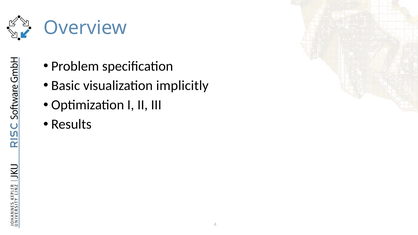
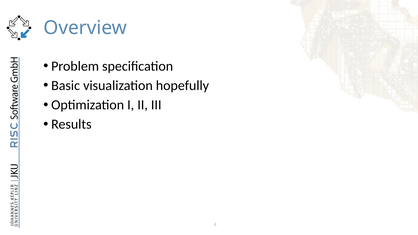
implicitly: implicitly -> hopefully (182, 86)
